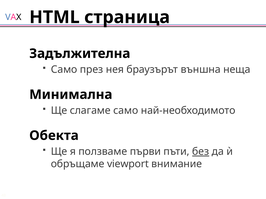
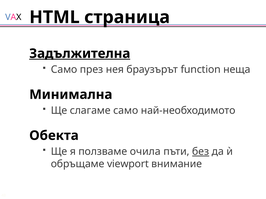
Задължителна underline: none -> present (80, 54)
външна: външна -> function (201, 70)
първи: първи -> очила (145, 152)
